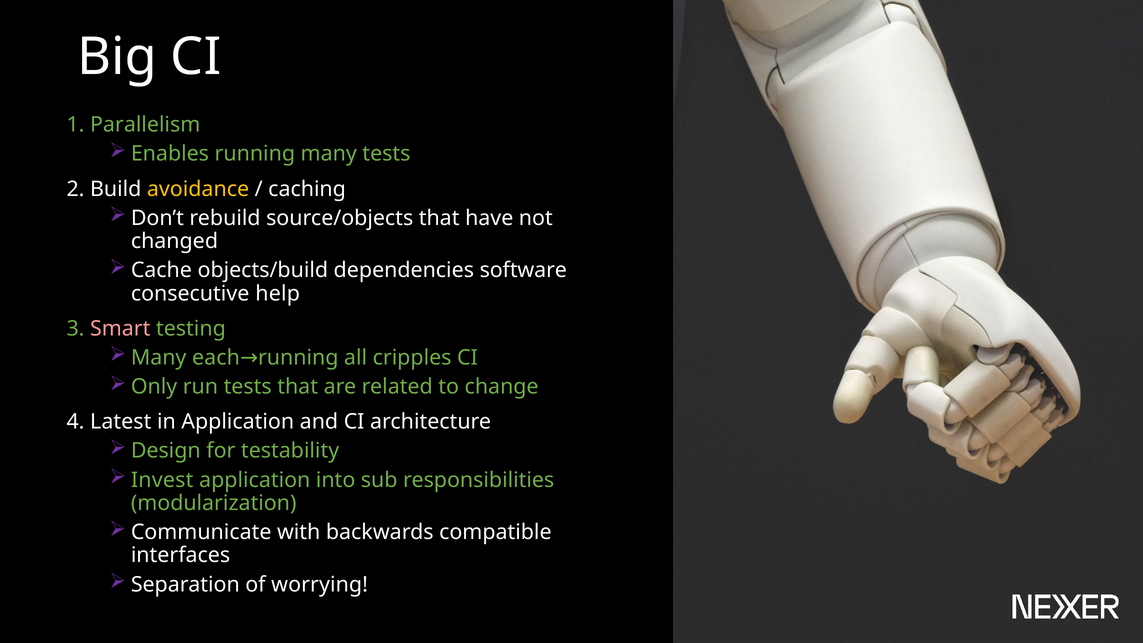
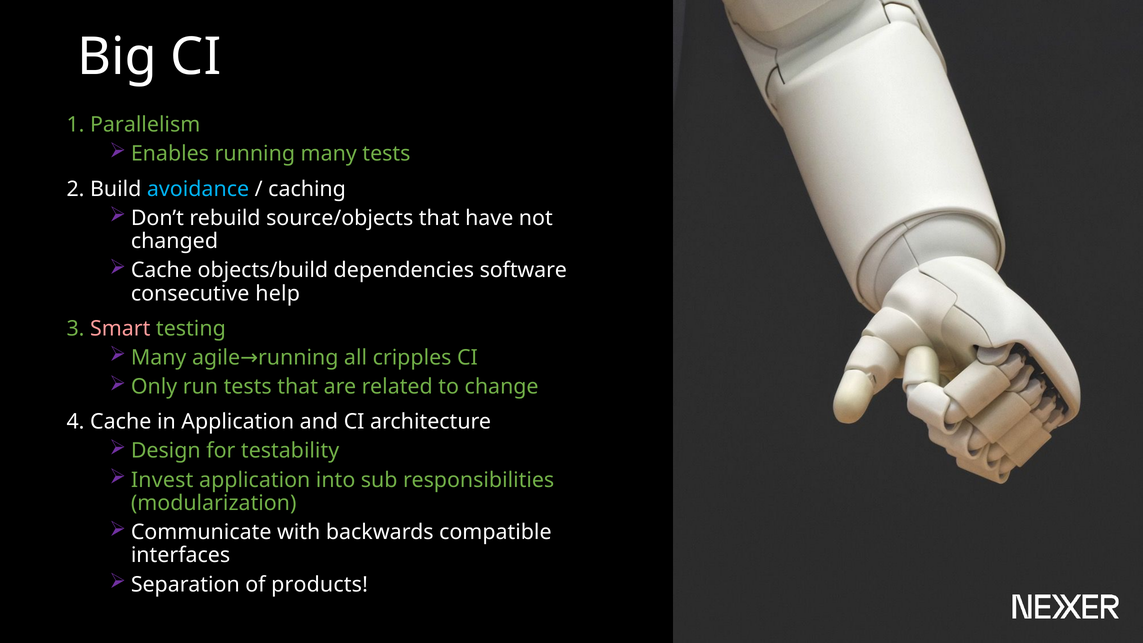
avoidance colour: yellow -> light blue (198, 189)
each: each -> agile (216, 358)
4 Latest: Latest -> Cache (121, 422)
worrying: worrying -> products (320, 584)
